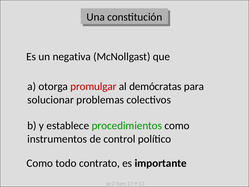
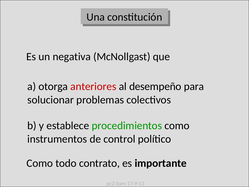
promulgar: promulgar -> anteriores (93, 86)
demócratas: demócratas -> desempeño (155, 86)
